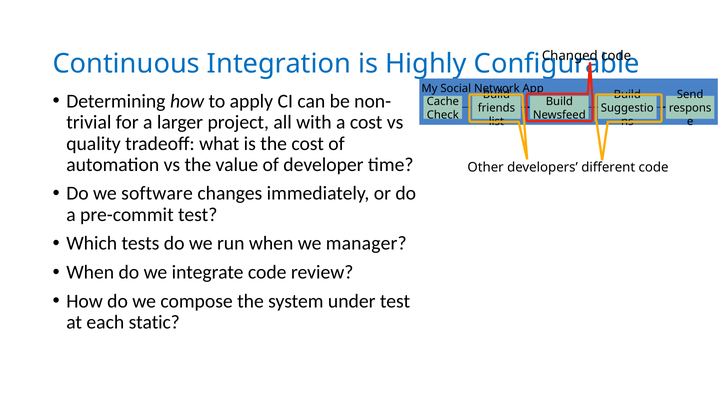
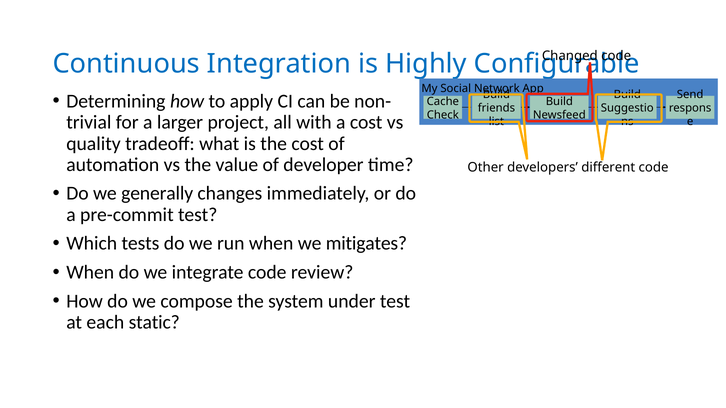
software: software -> generally (157, 194)
manager: manager -> mitigates (366, 244)
